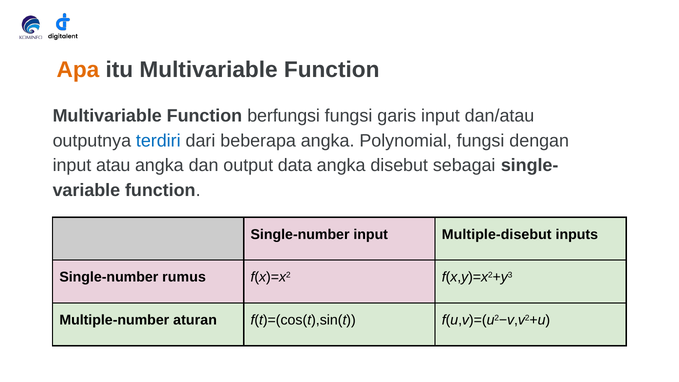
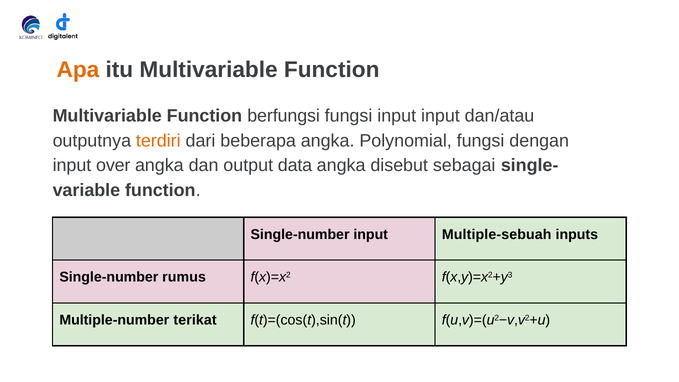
fungsi garis: garis -> input (397, 116)
terdiri colour: blue -> orange (158, 141)
atau: atau -> over (113, 165)
Multiple-disebut: Multiple-disebut -> Multiple-sebuah (497, 234)
aturan: aturan -> terikat (195, 320)
